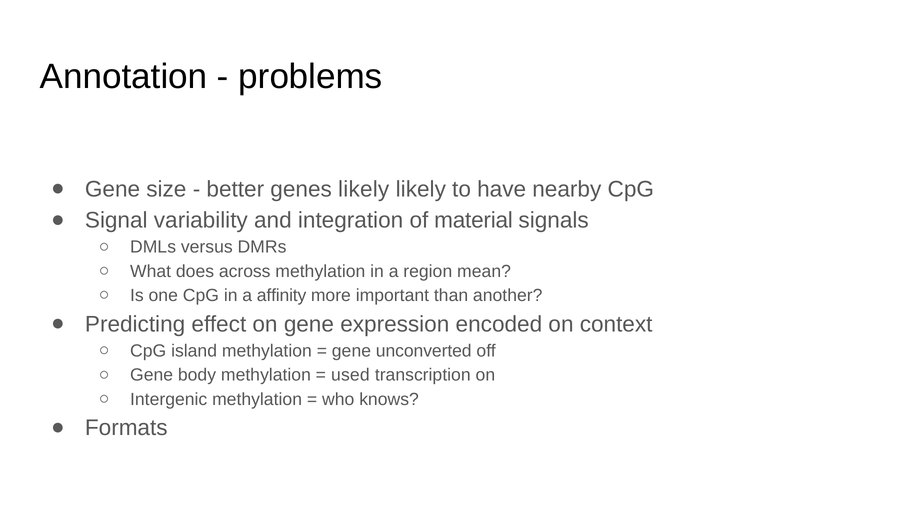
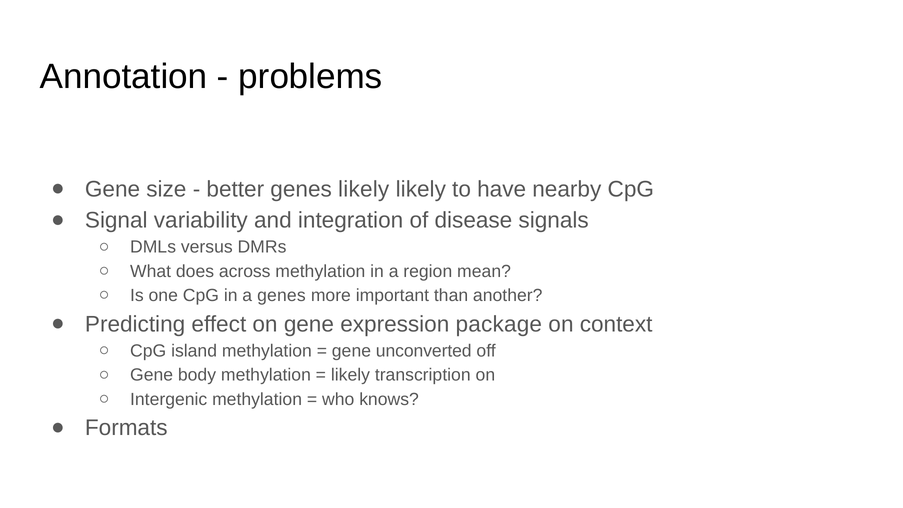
material: material -> disease (473, 220)
a affinity: affinity -> genes (281, 296)
encoded: encoded -> package (499, 324)
used: used -> likely (350, 375)
